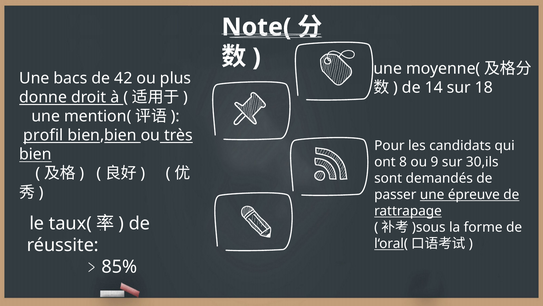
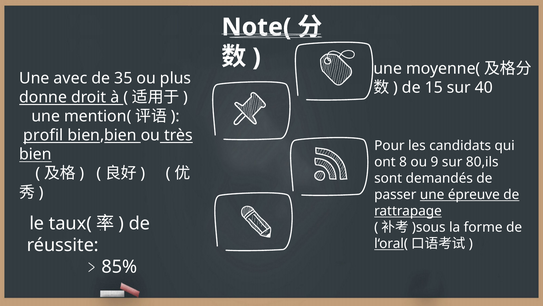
bacs: bacs -> avec (70, 78)
42: 42 -> 35 (123, 78)
14: 14 -> 15 (434, 87)
18: 18 -> 40 (484, 87)
30,ils: 30,ils -> 80,ils (482, 162)
